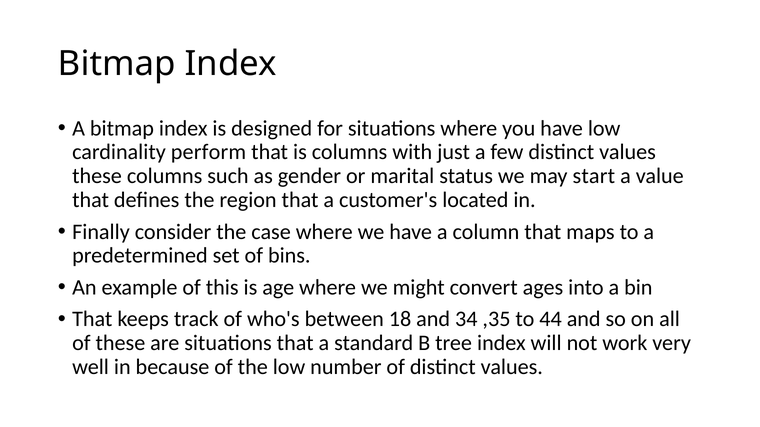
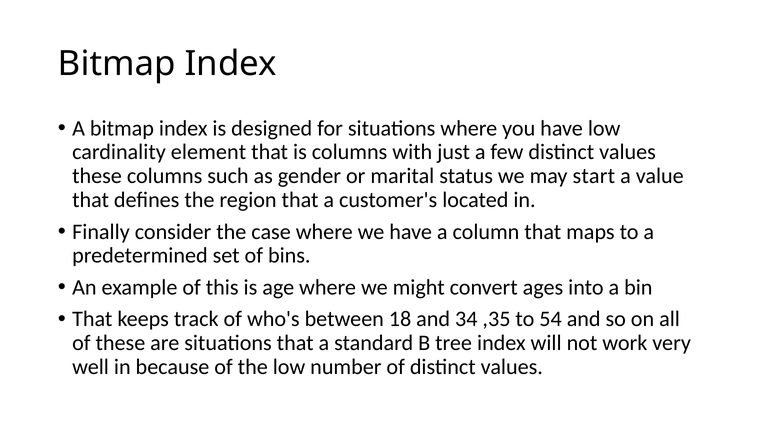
perform: perform -> element (208, 152)
44: 44 -> 54 (551, 320)
